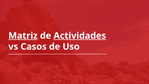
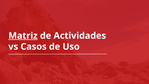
Actividades underline: present -> none (80, 36)
